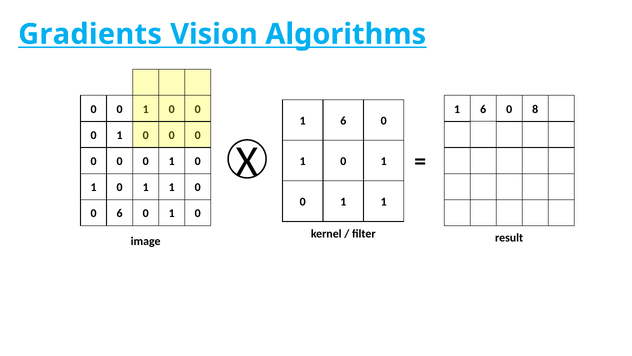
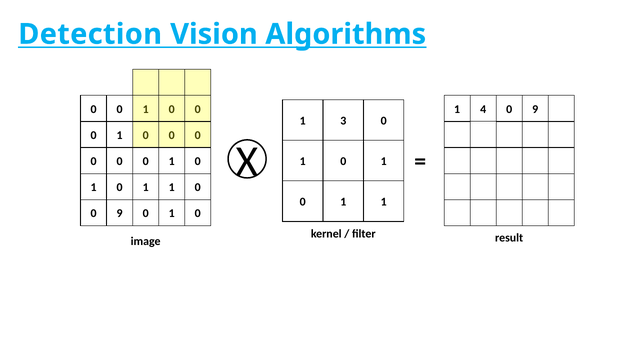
Gradients: Gradients -> Detection (90, 34)
6: 6 -> 4 (483, 109)
8: 8 -> 9 (535, 109)
6: 6 -> 3 (343, 121)
6: 6 -> 9 (120, 213)
